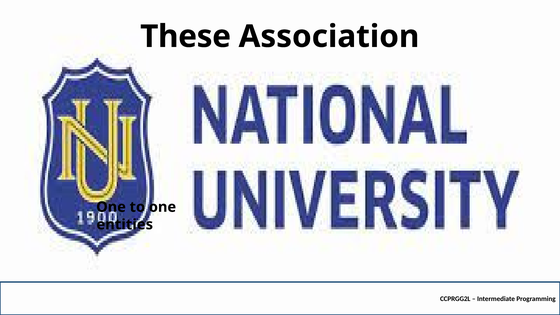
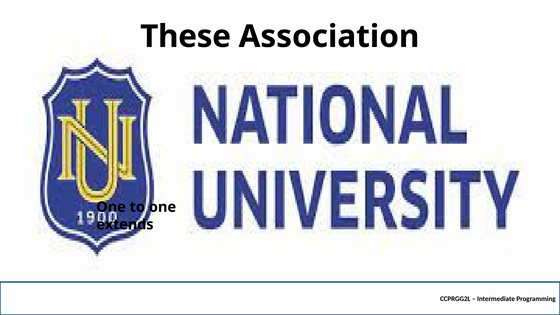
entities: entities -> extends (125, 224)
